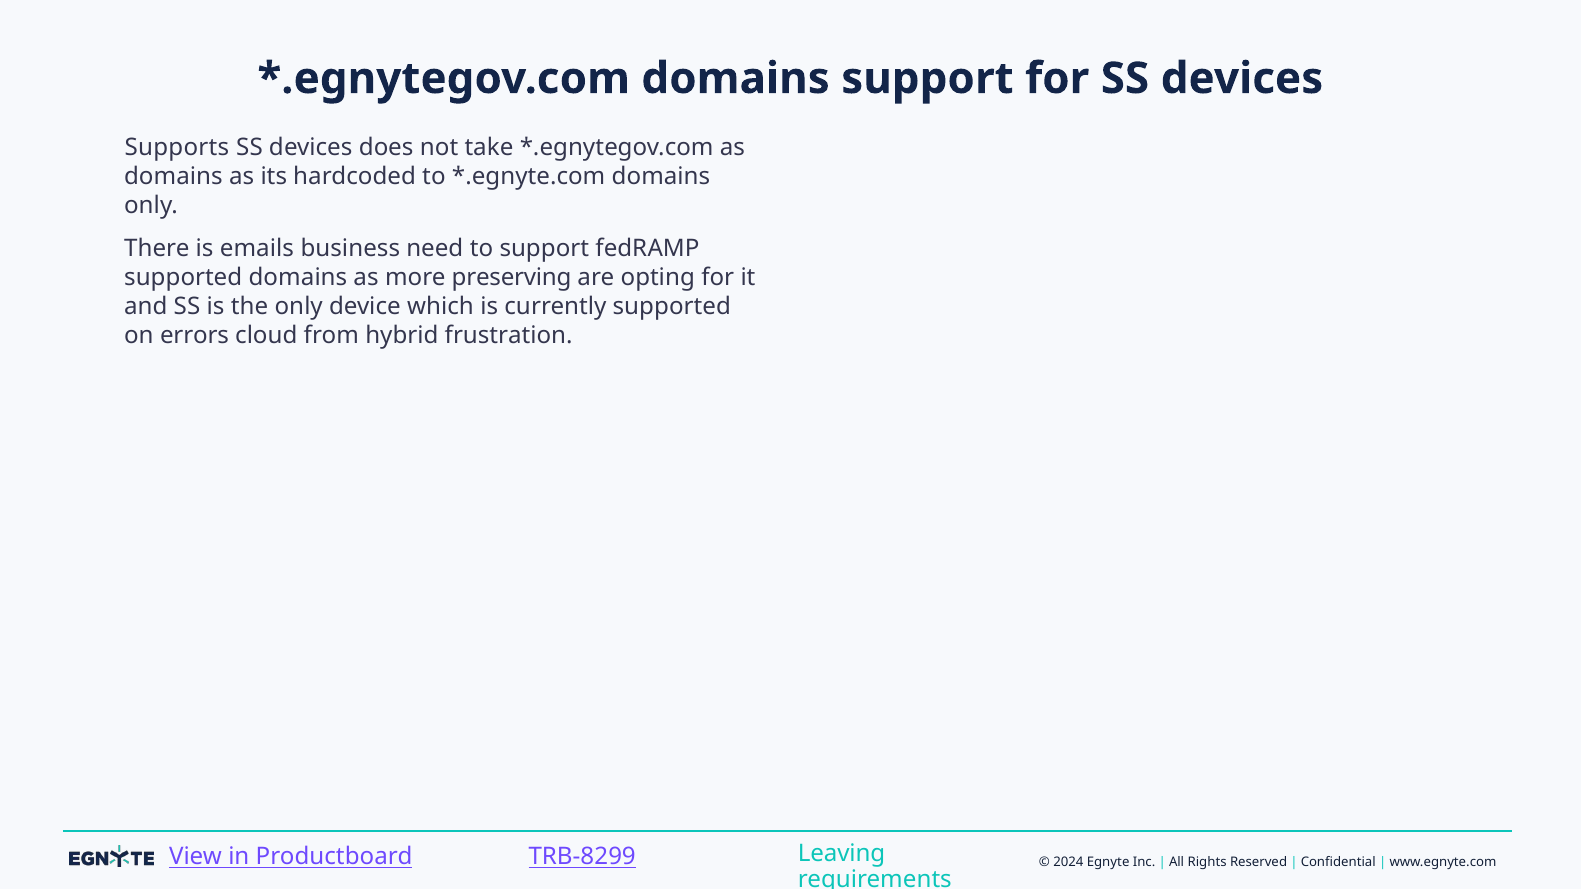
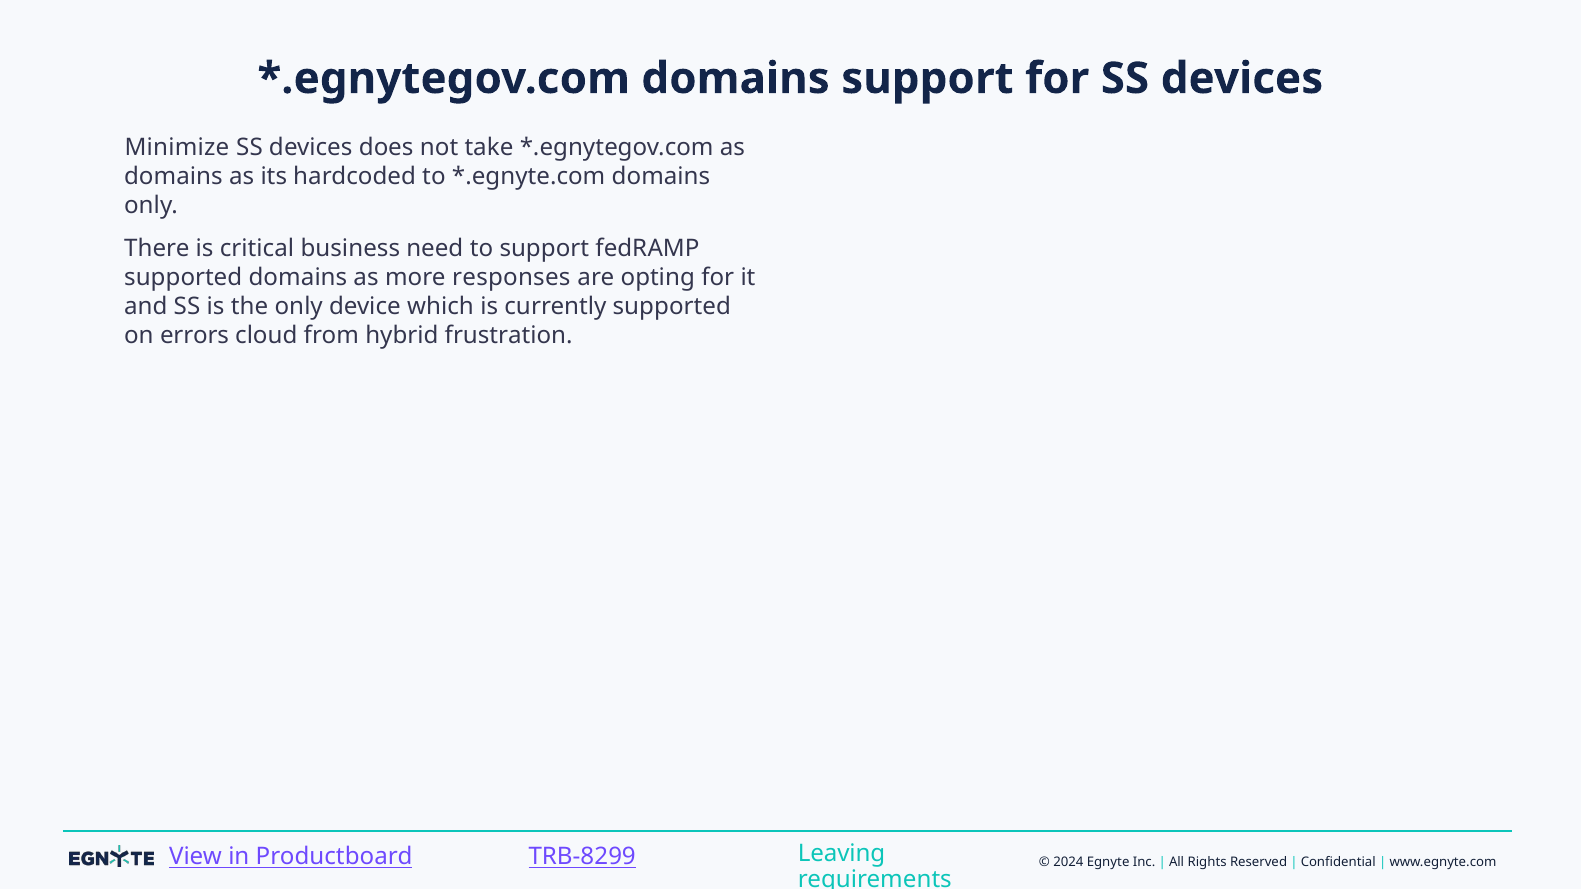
Supports: Supports -> Minimize (177, 148)
emails: emails -> critical (257, 248)
preserving: preserving -> responses (511, 277)
